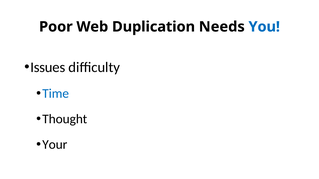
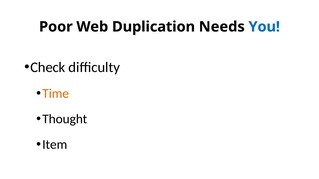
Issues: Issues -> Check (48, 68)
Time colour: blue -> orange (56, 94)
Your: Your -> Item (55, 145)
